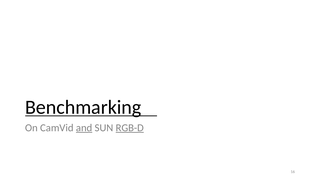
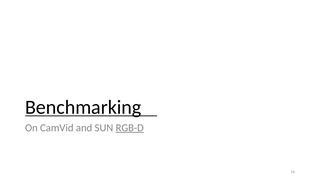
and underline: present -> none (84, 128)
